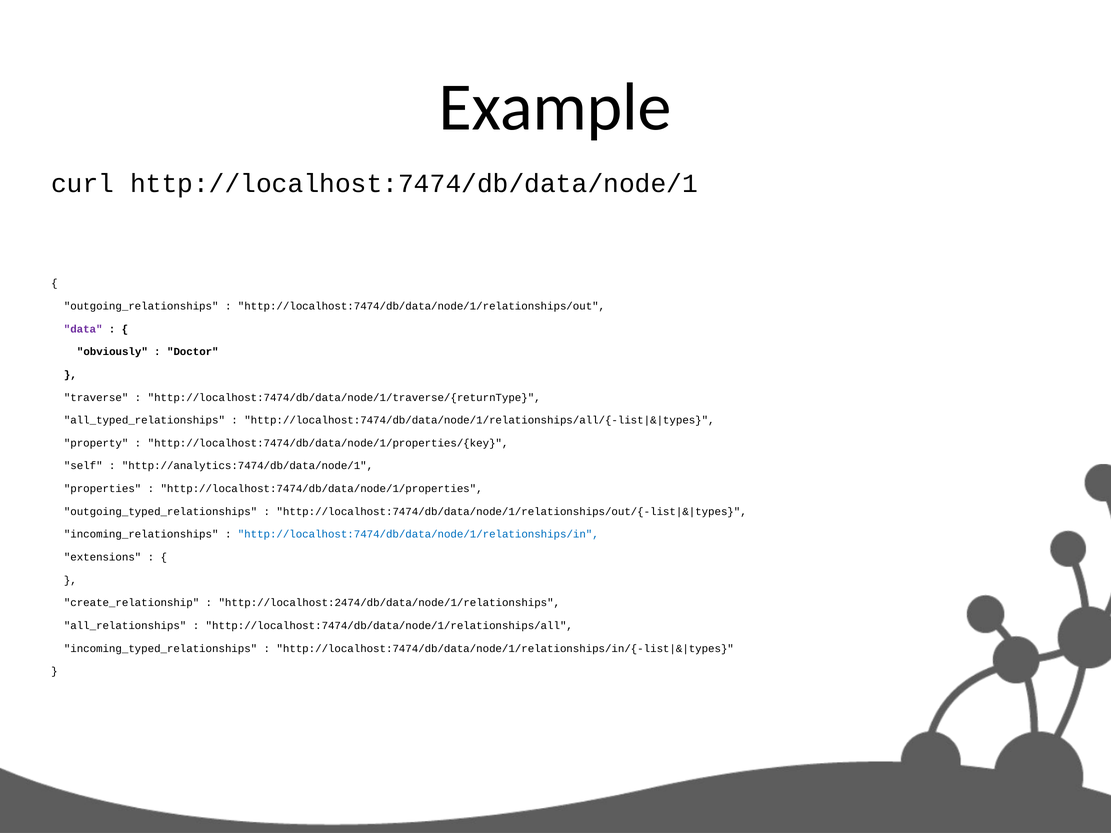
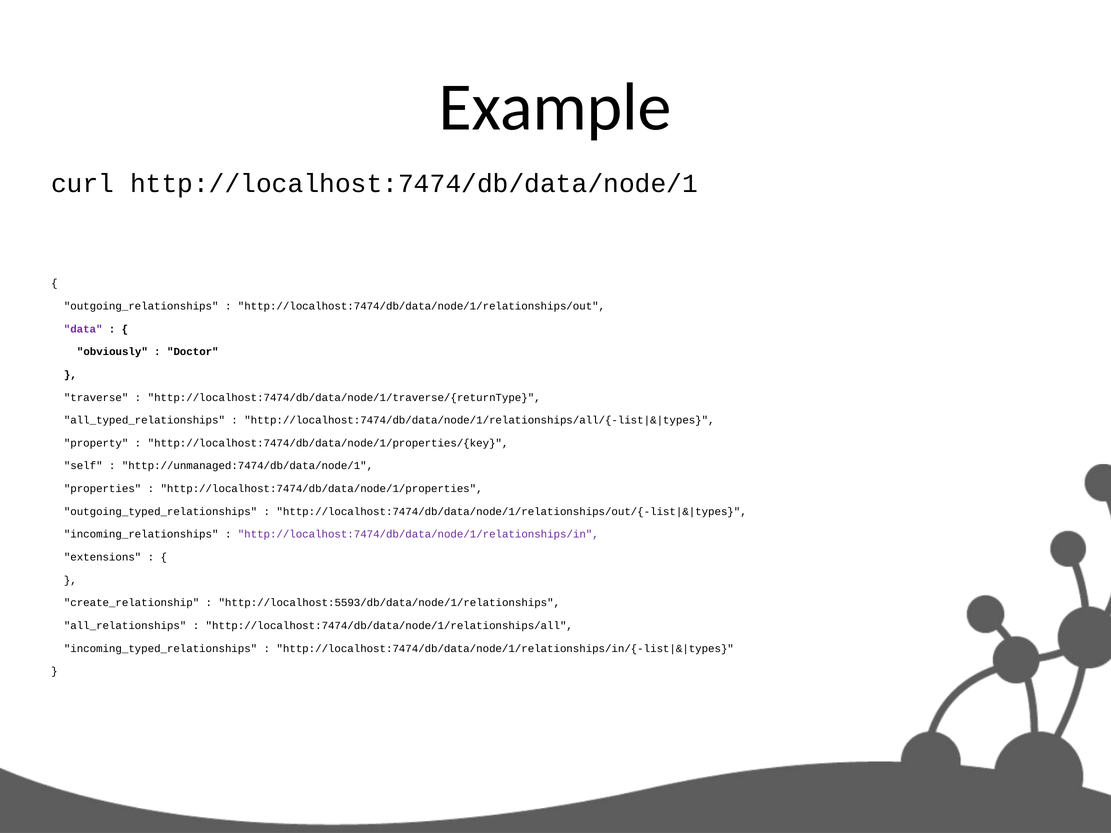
http://analytics:7474/db/data/node/1: http://analytics:7474/db/data/node/1 -> http://unmanaged:7474/db/data/node/1 (248, 466)
http://localhost:7474/db/data/node/1/relationships/in colour: blue -> purple (418, 535)
http://localhost:2474/db/data/node/1/relationships: http://localhost:2474/db/data/node/1/relationships -> http://localhost:5593/db/data/node/1/relationships (389, 603)
